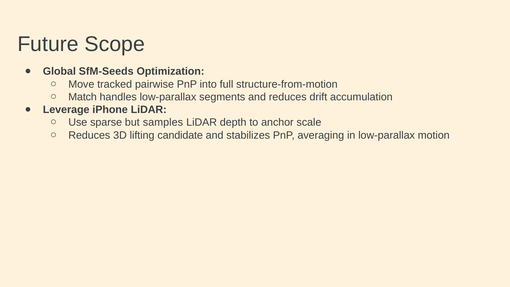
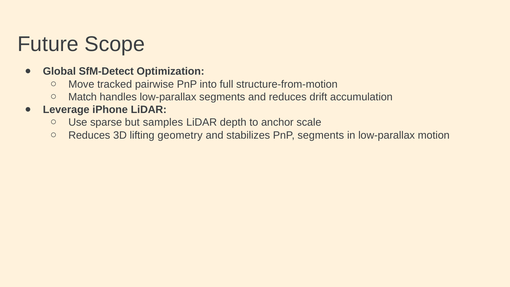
SfM-Seeds: SfM-Seeds -> SfM-Detect (106, 71)
candidate: candidate -> geometry (180, 135)
PnP averaging: averaging -> segments (321, 135)
